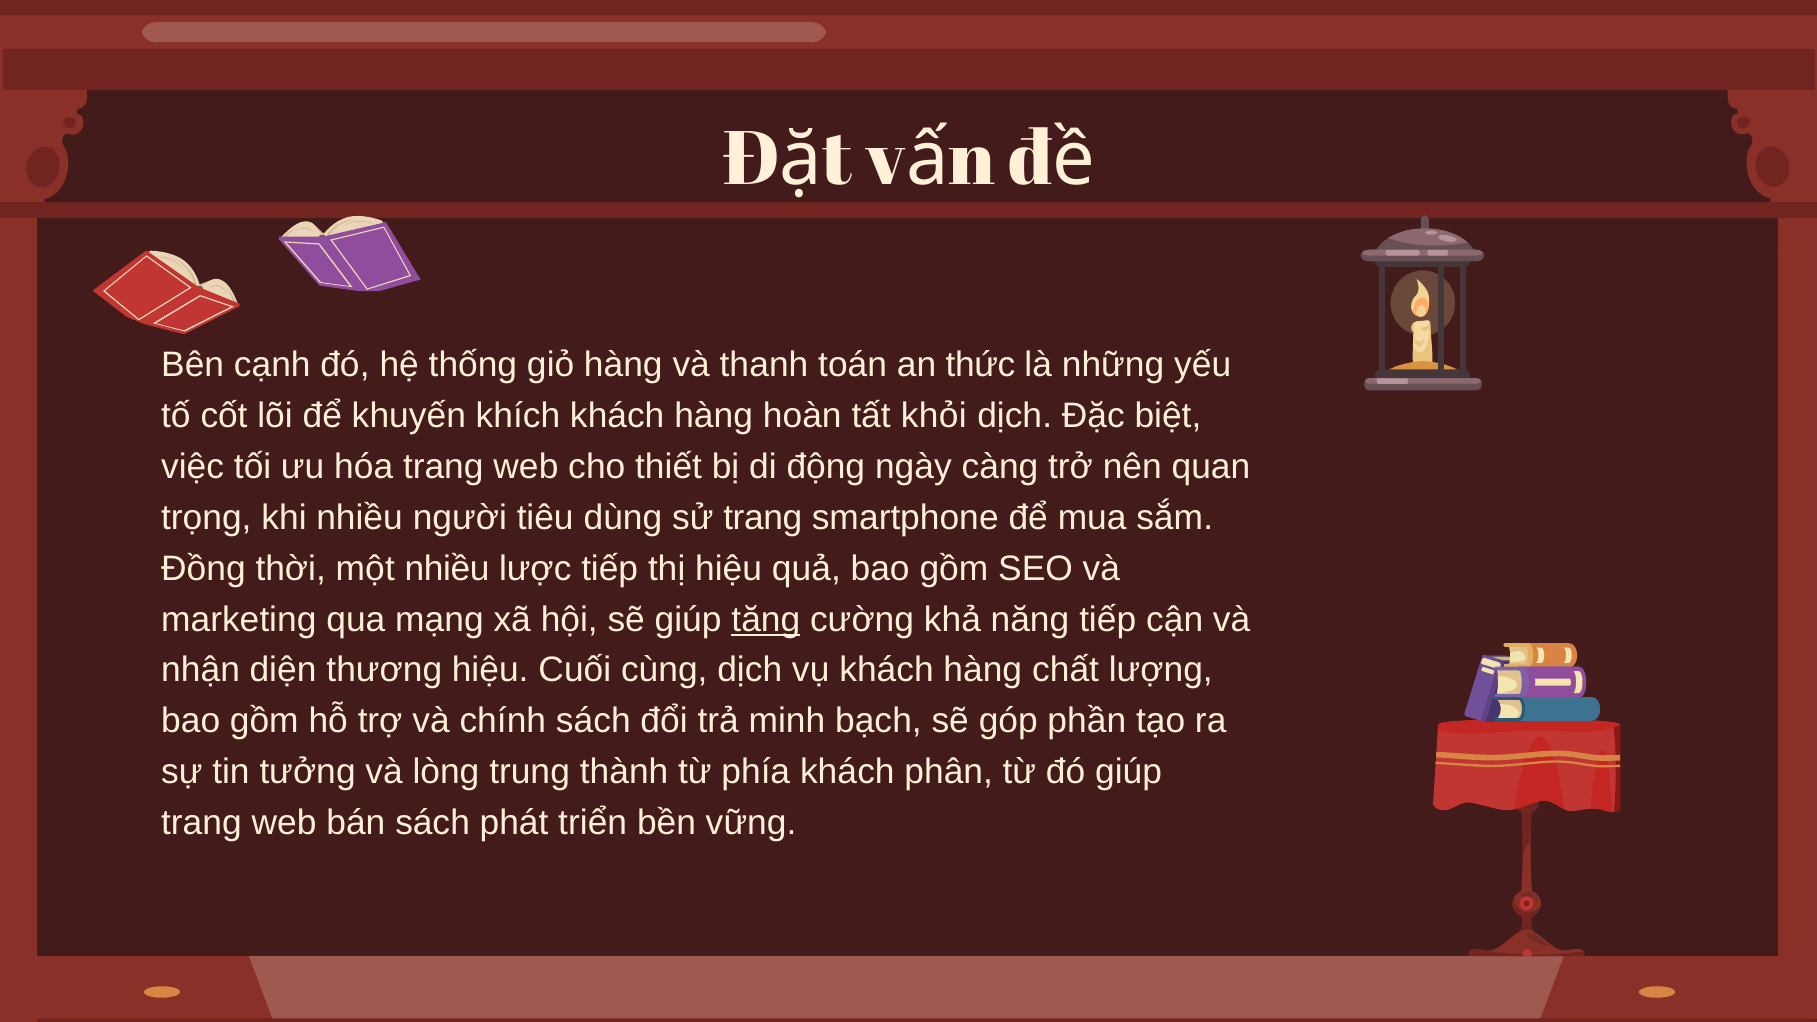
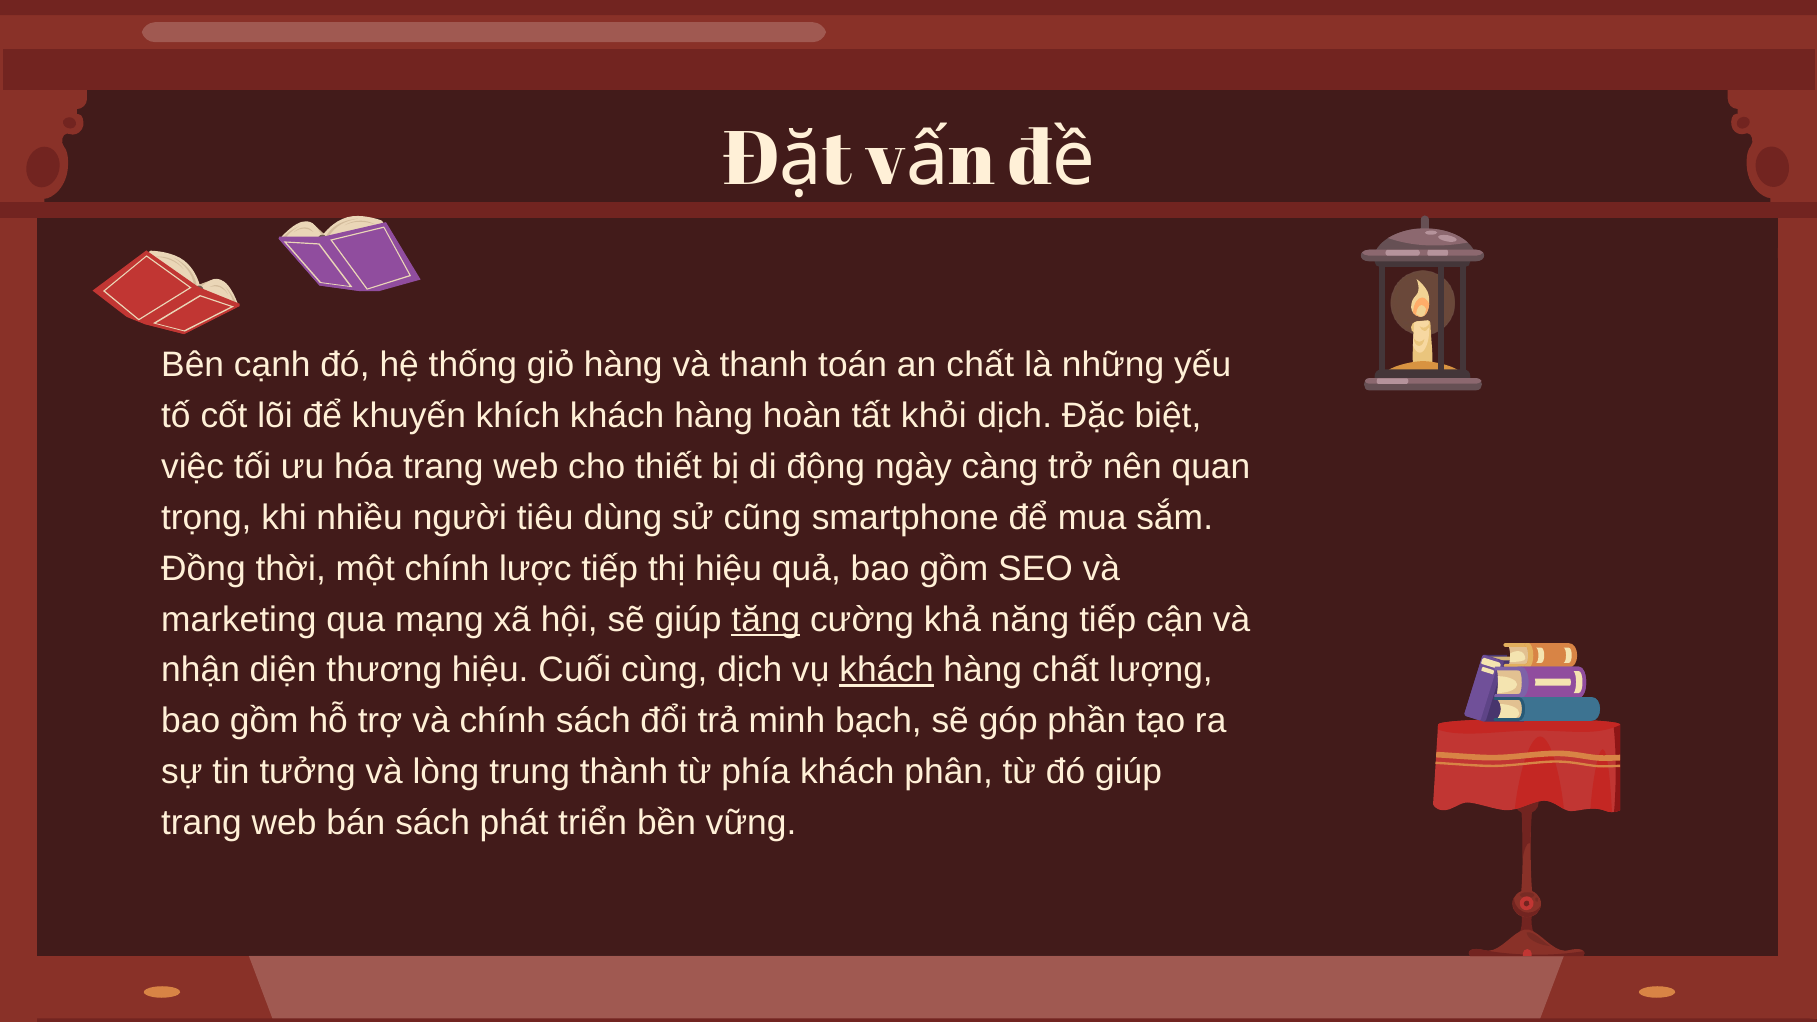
an thức: thức -> chất (980, 365)
sử trang: trang -> cũng (762, 518)
một nhiều: nhiều -> chính (447, 569)
khách underline: none -> present (887, 670)
